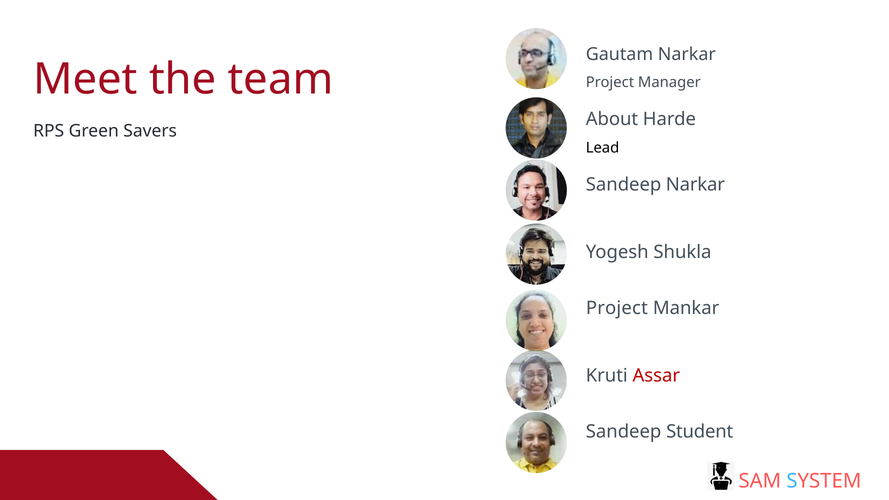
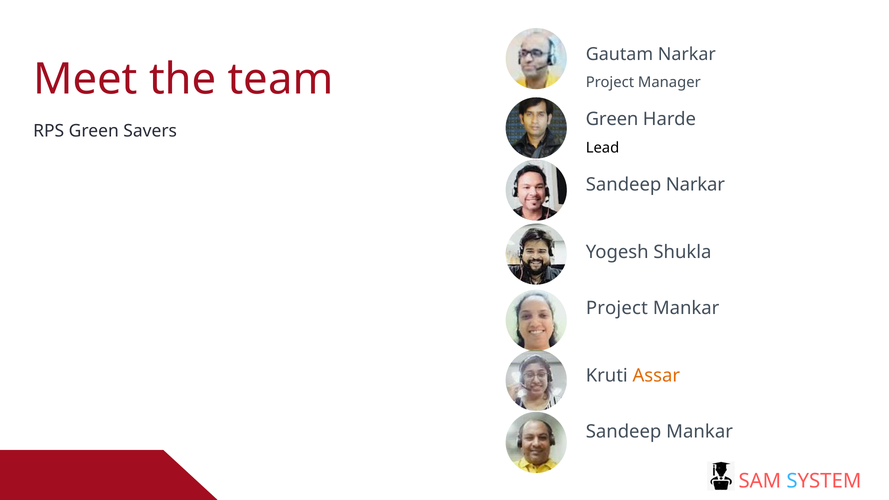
About: About -> Green (612, 119)
Assar colour: red -> orange (656, 376)
Sandeep Student: Student -> Mankar (700, 432)
